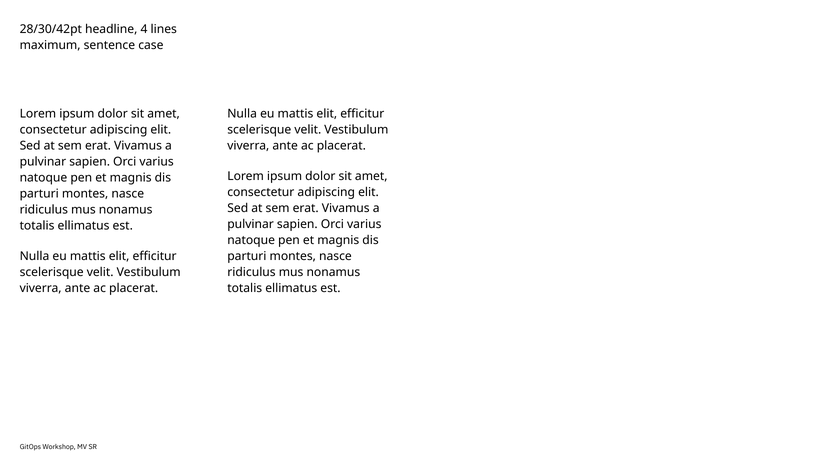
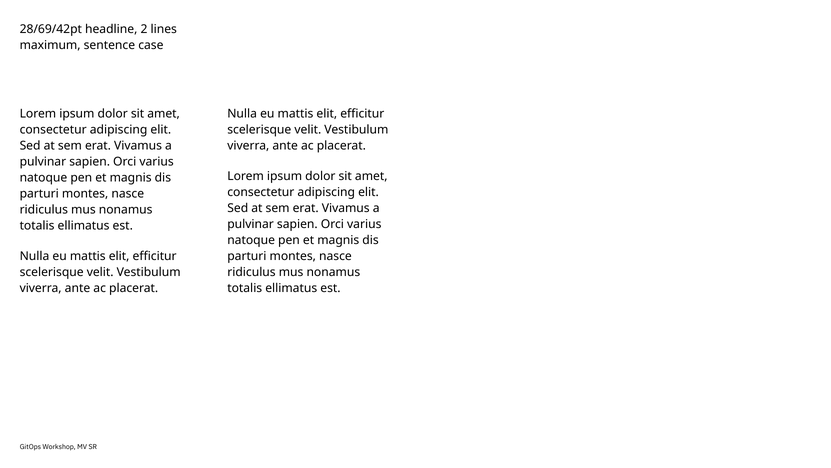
28/30/42pt: 28/30/42pt -> 28/69/42pt (51, 29)
4: 4 -> 2 (144, 29)
